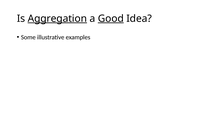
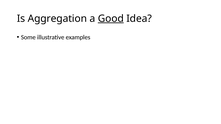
Aggregation underline: present -> none (57, 19)
